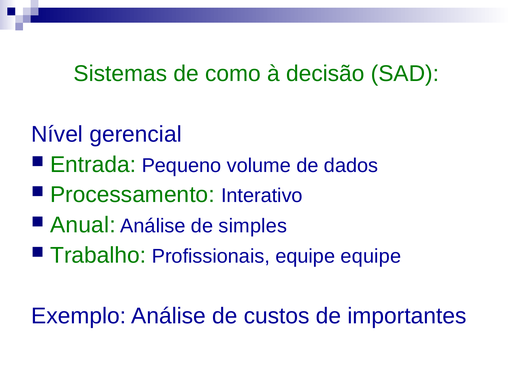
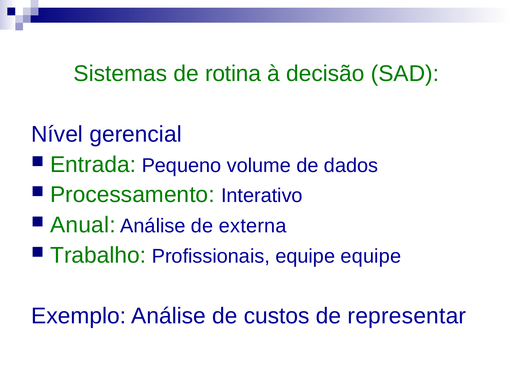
como: como -> rotina (233, 74)
simples: simples -> externa (253, 226)
importantes: importantes -> representar (407, 316)
